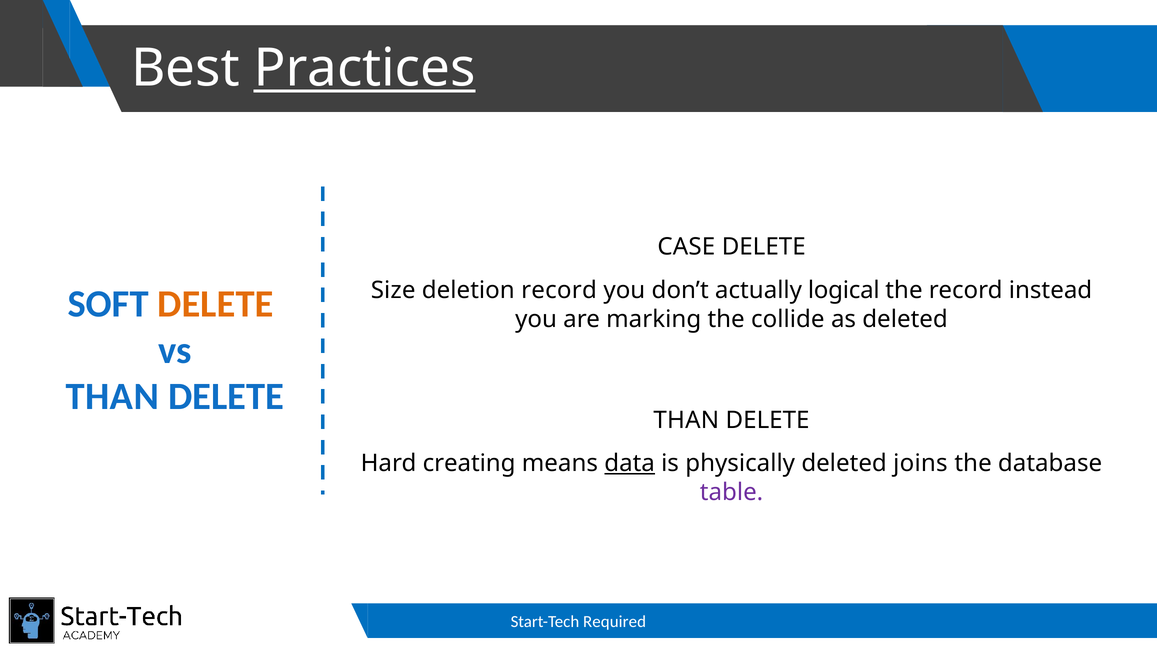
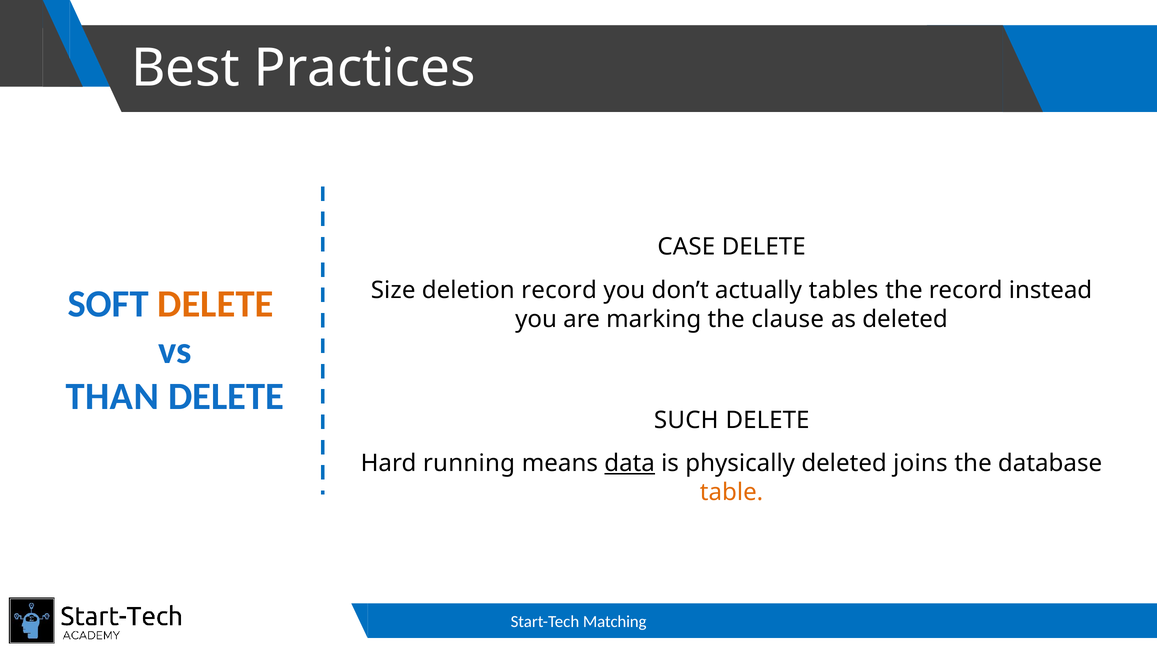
Practices underline: present -> none (365, 68)
logical: logical -> tables (844, 290)
collide: collide -> clause (788, 319)
THAN: THAN -> SUCH (686, 420)
creating: creating -> running (469, 463)
table colour: purple -> orange (732, 492)
Required: Required -> Matching (615, 622)
